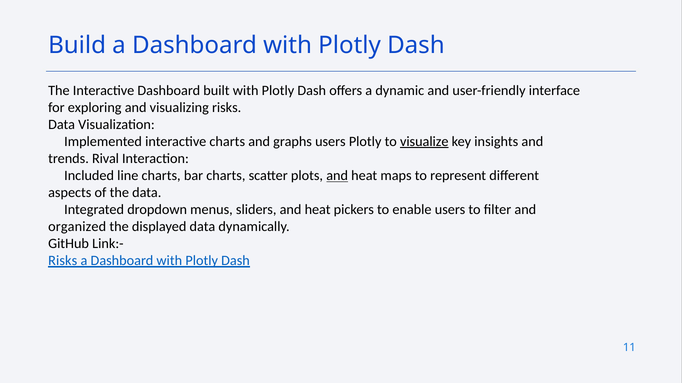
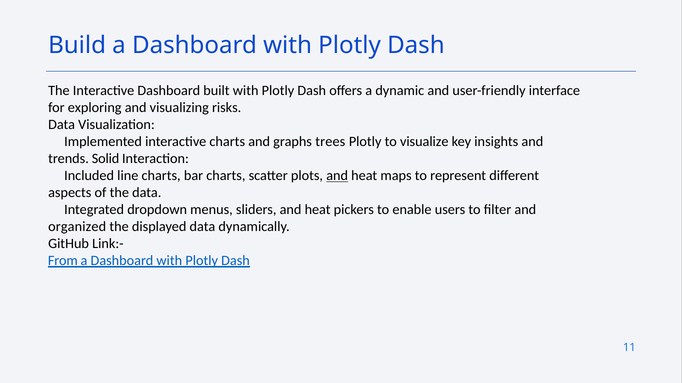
graphs users: users -> trees (330, 142)
visualize underline: present -> none (424, 142)
Rival: Rival -> Solid (106, 159)
Risks: Risks -> From (63, 261)
